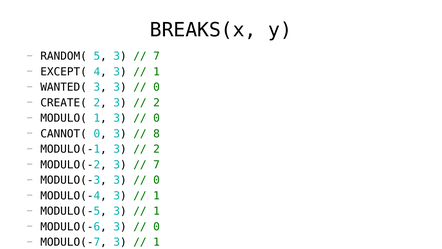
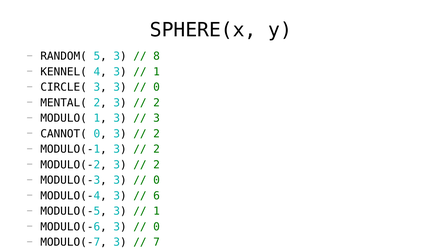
BREAKS(x: BREAKS(x -> SPHERE(x (203, 30)
7: 7 -> 8 (157, 56)
EXCEPT(: EXCEPT( -> KENNEL( (64, 72)
WANTED(: WANTED( -> CIRCLE( (64, 87)
CREATE(: CREATE( -> MENTAL( (64, 103)
0: 0 -> 3 (157, 118)
8: 8 -> 2 (157, 134)
7: 7 -> 2 (157, 164)
1: 1 -> 6 (157, 195)
1: 1 -> 7 (157, 242)
